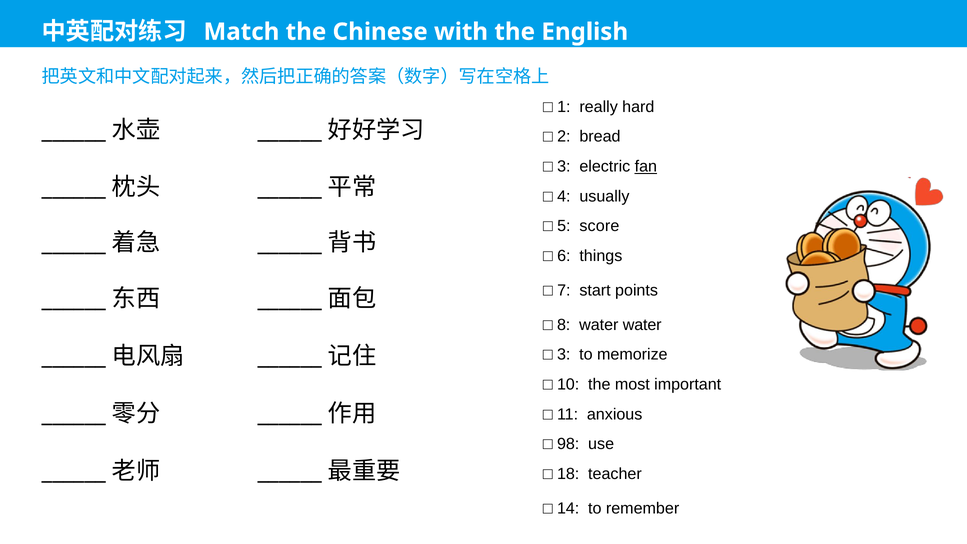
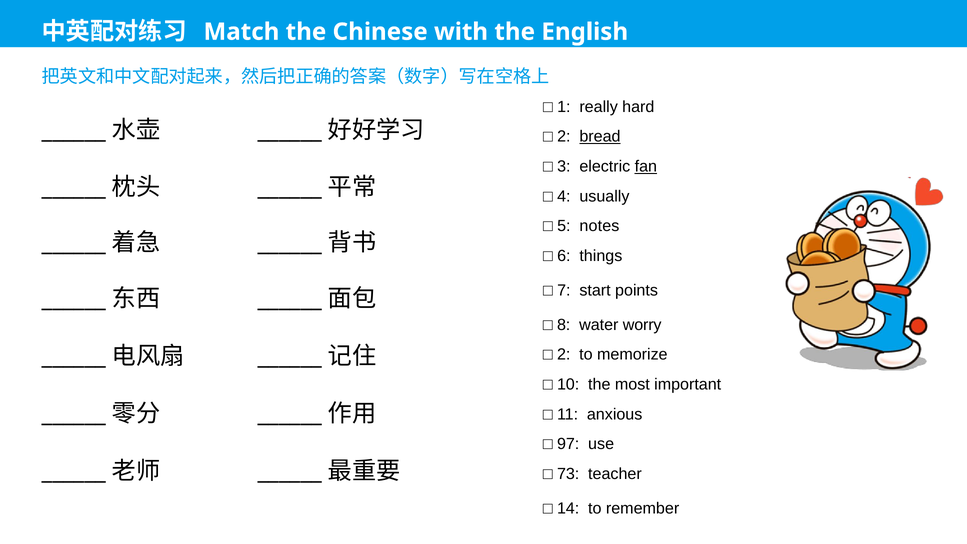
bread underline: none -> present (600, 137)
score: score -> notes (599, 226)
water water: water -> worry (642, 325)
3: 3 -> 2 (564, 355)
98: 98 -> 97 (568, 444)
18: 18 -> 73 (568, 474)
